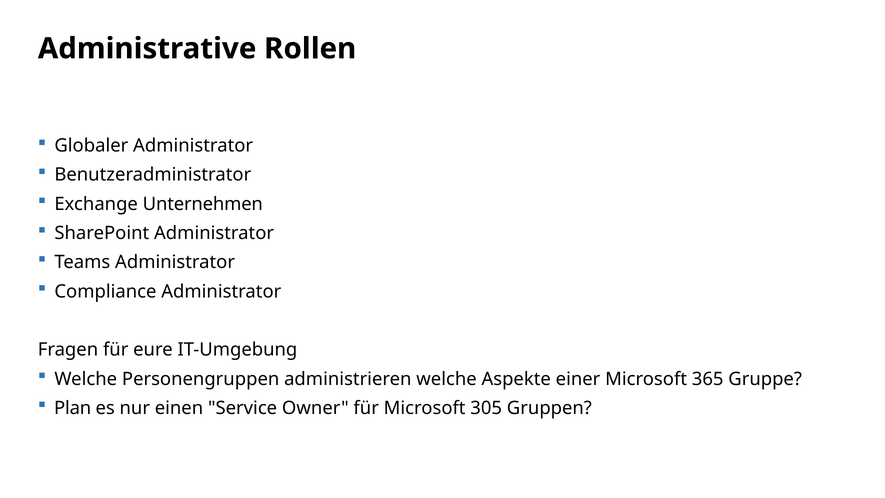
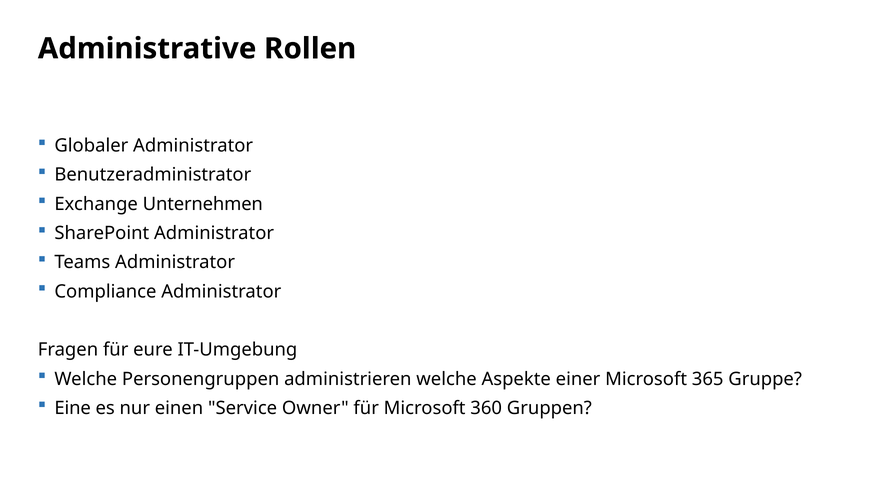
Plan: Plan -> Eine (73, 408)
305: 305 -> 360 (486, 408)
